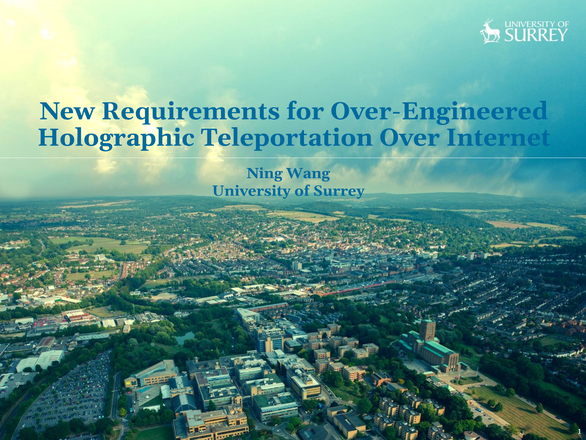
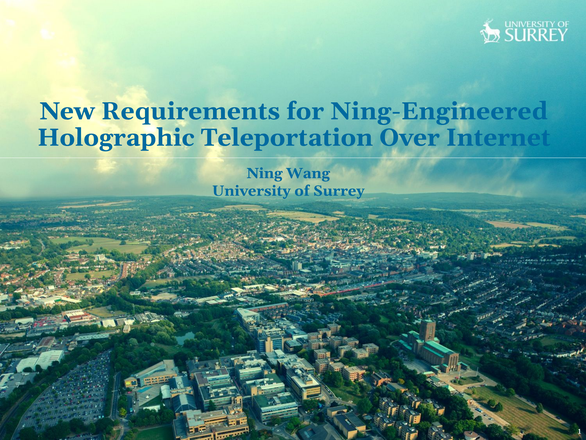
Over-Engineered: Over-Engineered -> Ning-Engineered (439, 111)
